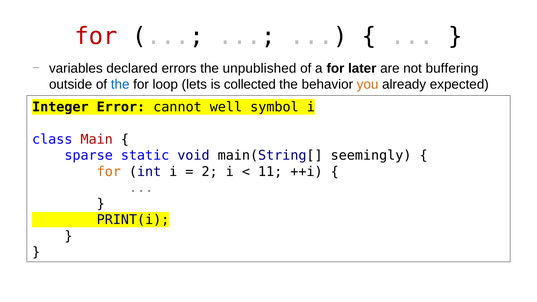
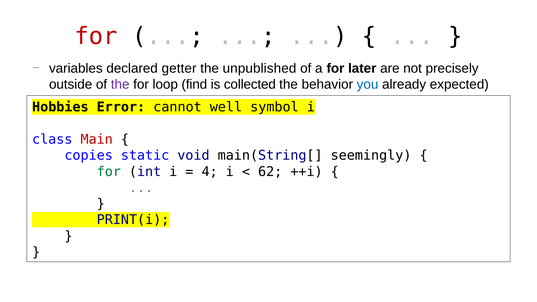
errors: errors -> getter (179, 68)
buffering: buffering -> precisely (452, 68)
the colour: blue -> purple (120, 84)
lets: lets -> find (194, 84)
you colour: orange -> blue (368, 84)
Integer: Integer -> Hobbies (60, 107)
sparse: sparse -> copies (89, 156)
for colour: orange -> green (109, 172)
2: 2 -> 4 (210, 172)
11: 11 -> 62 (270, 172)
